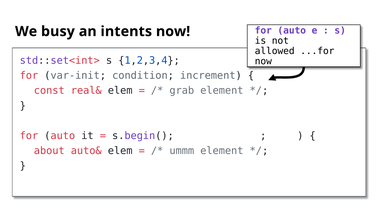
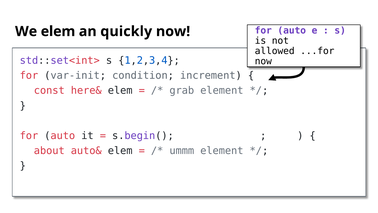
We busy: busy -> elem (58, 31)
intents: intents -> quickly (126, 31)
real&: real& -> here& (86, 90)
